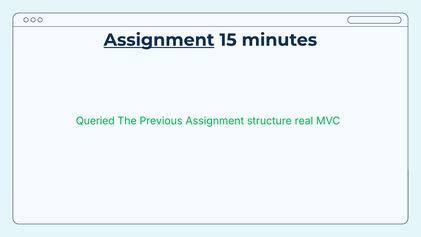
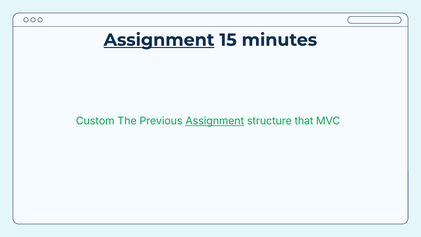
Queried: Queried -> Custom (95, 121)
Assignment underline: none -> present (215, 121)
real: real -> that (304, 121)
